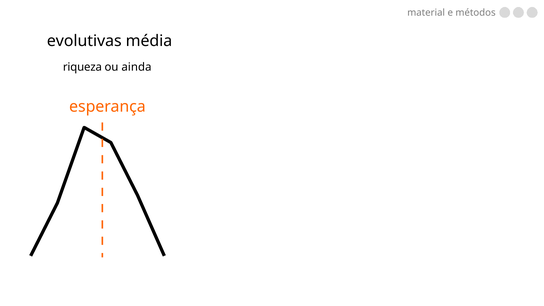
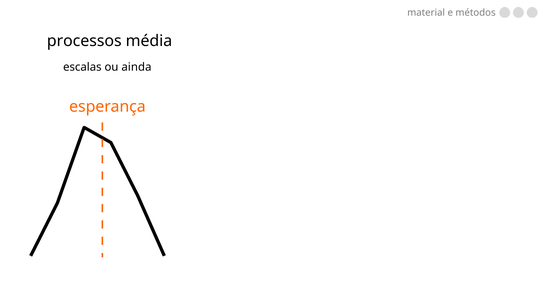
evolutivas: evolutivas -> processos (84, 41)
riqueza: riqueza -> escalas (82, 67)
